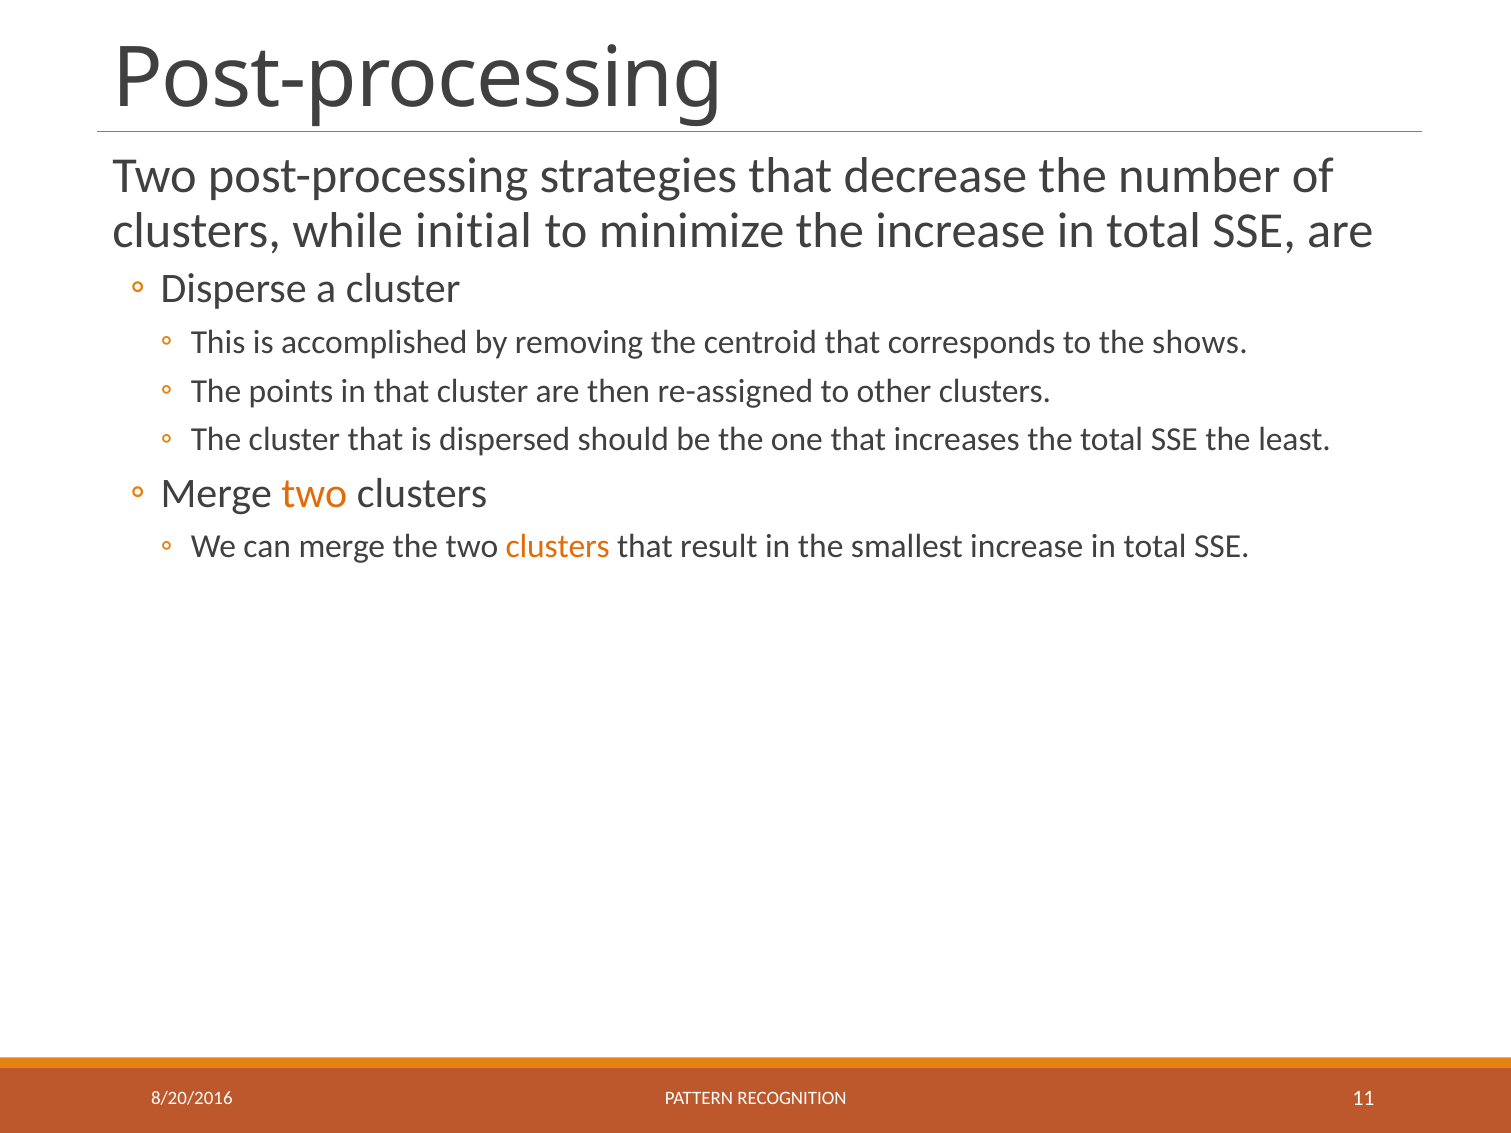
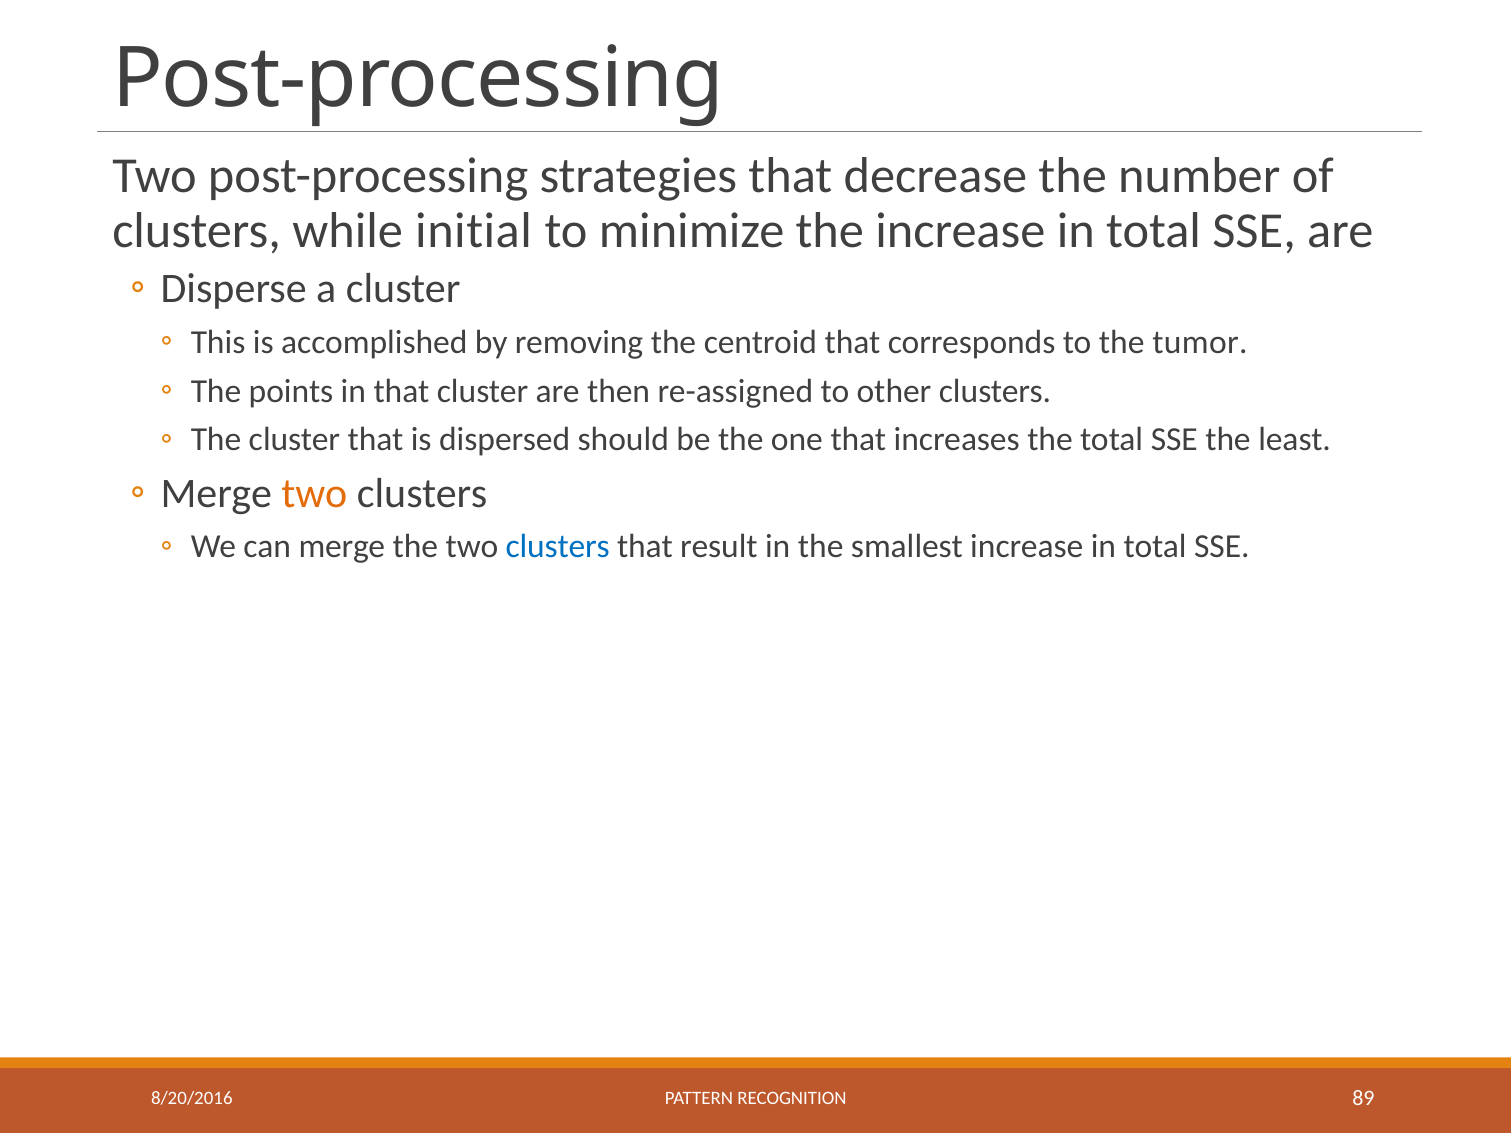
shows: shows -> tumor (1200, 342)
clusters colour: orange -> blue (558, 547)
11: 11 -> 89 (1363, 1099)
